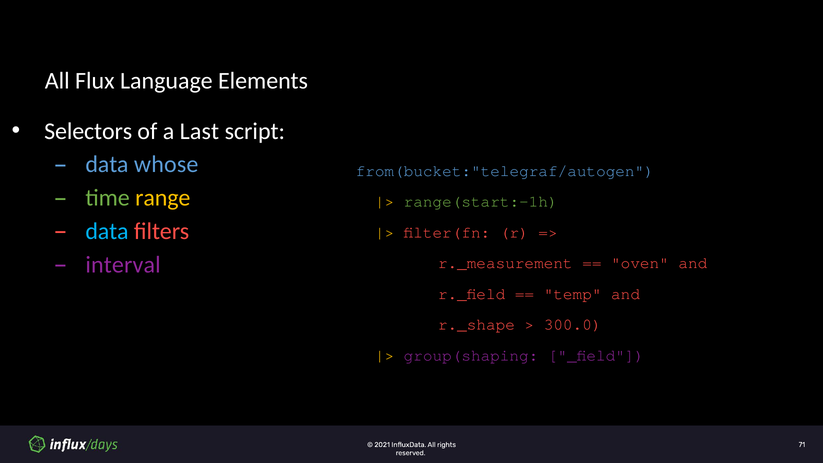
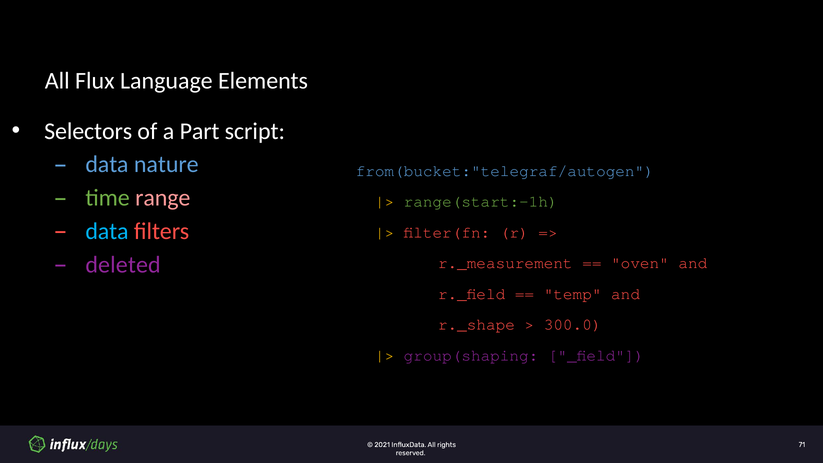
Last: Last -> Part (200, 131)
whose: whose -> nature (166, 165)
range colour: yellow -> pink (163, 198)
interval: interval -> deleted (123, 265)
